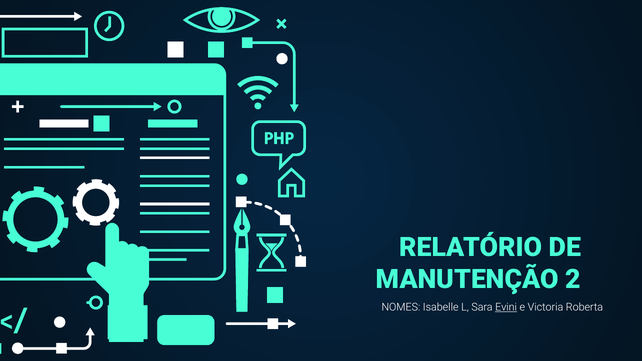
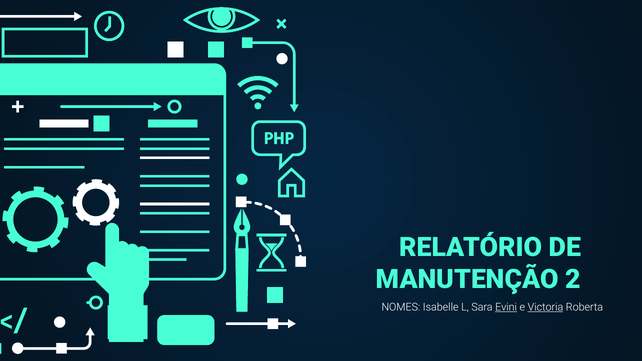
Victoria underline: none -> present (545, 307)
